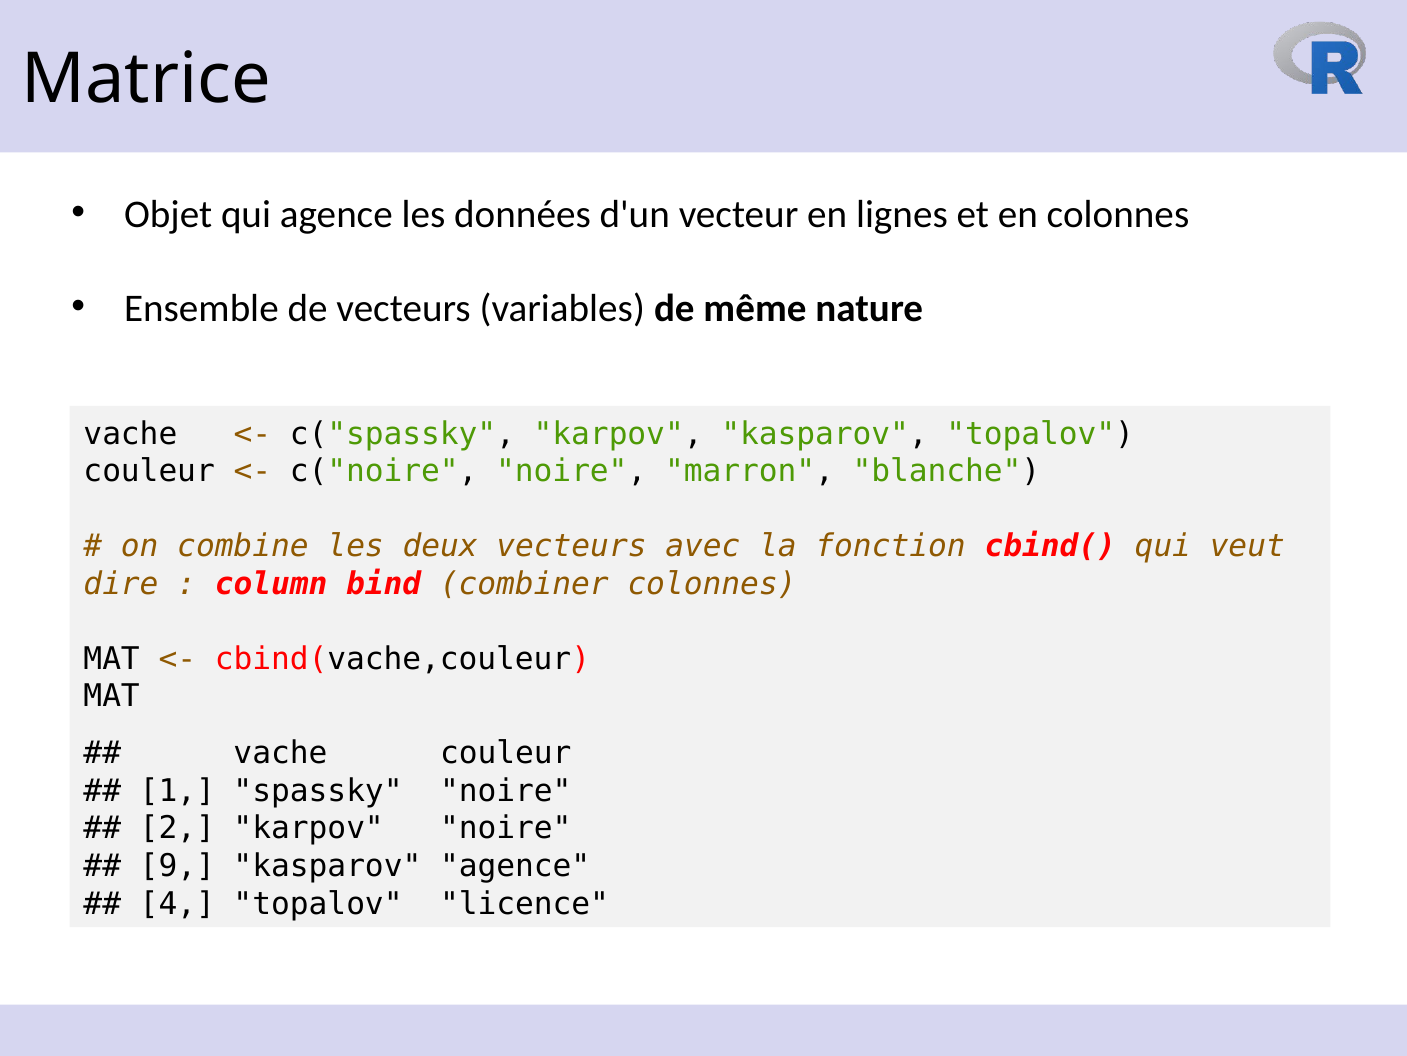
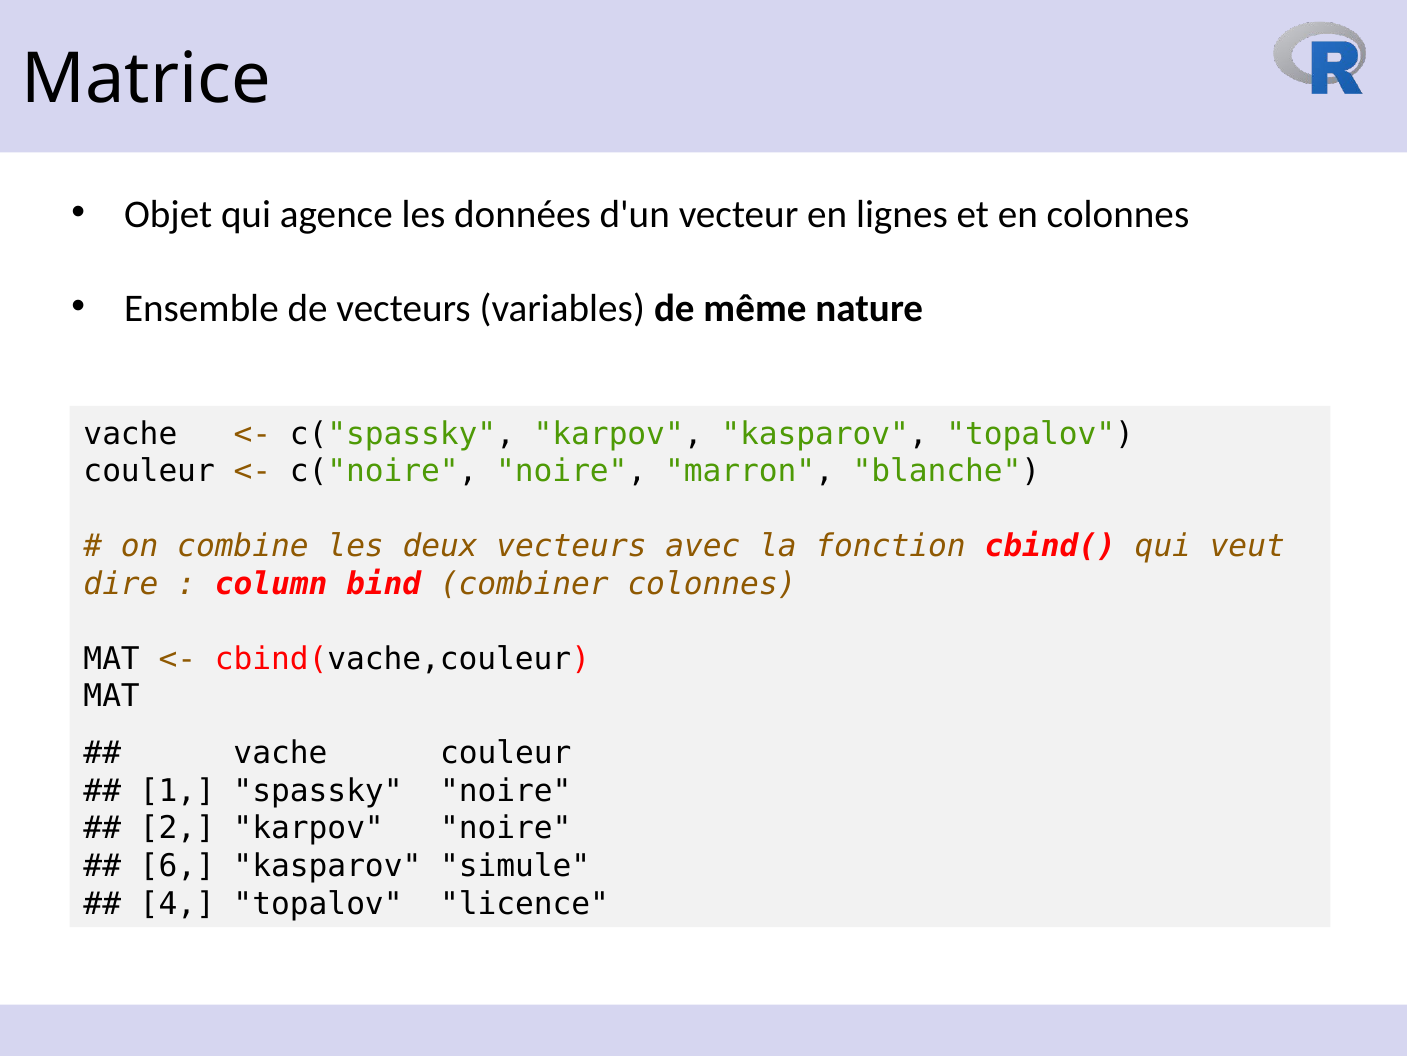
9: 9 -> 6 (177, 866)
kasparov agence: agence -> simule (515, 866)
